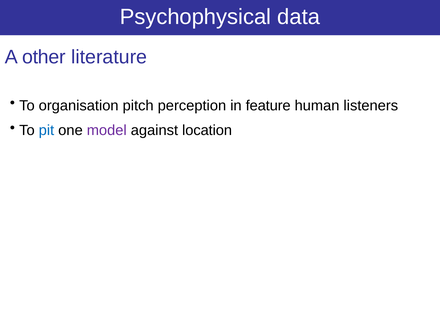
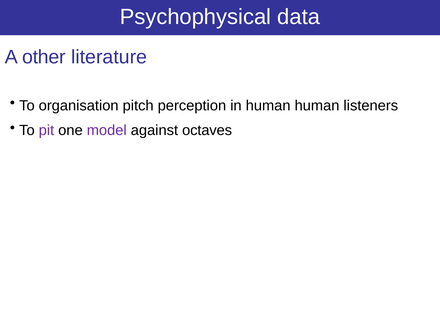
in feature: feature -> human (268, 106)
pit colour: blue -> purple (46, 130)
location: location -> octaves (207, 130)
